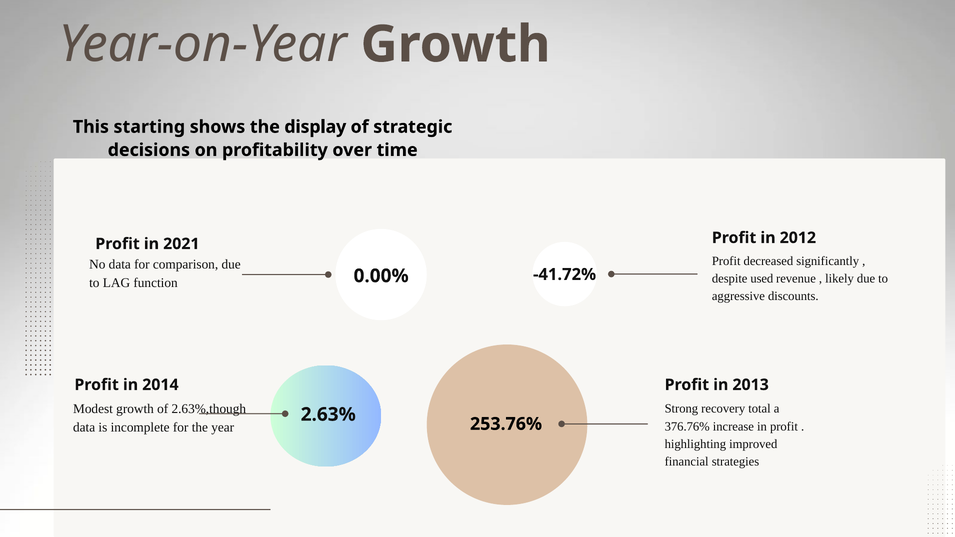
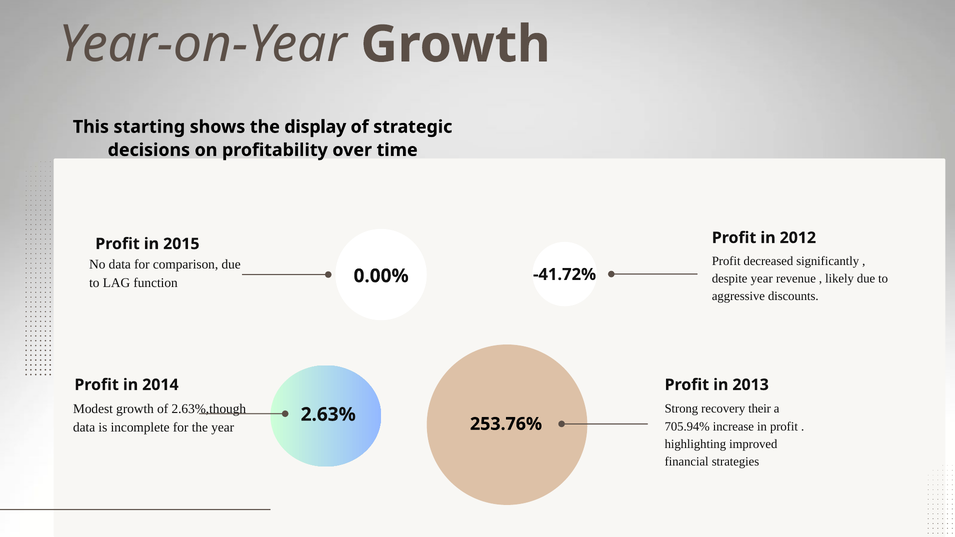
2021: 2021 -> 2015 (181, 244)
despite used: used -> year (762, 279)
total: total -> their (760, 409)
376.76%: 376.76% -> 705.94% (687, 426)
